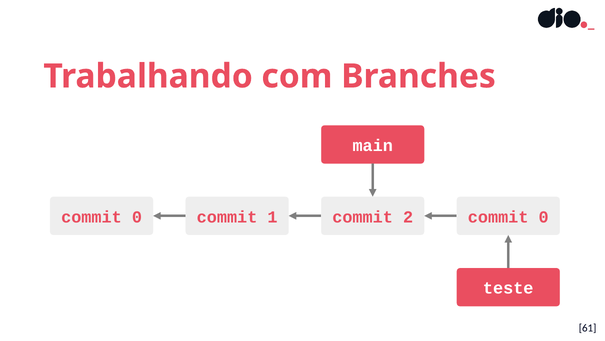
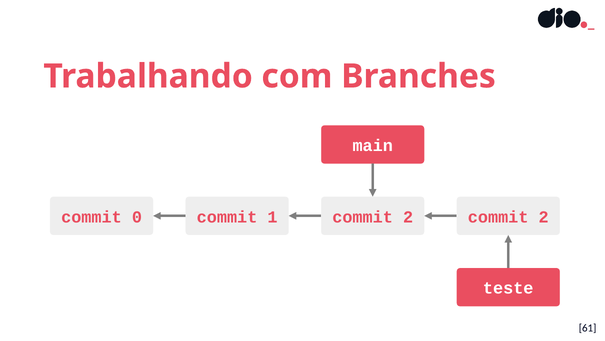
2 commit 0: 0 -> 2 (544, 217)
